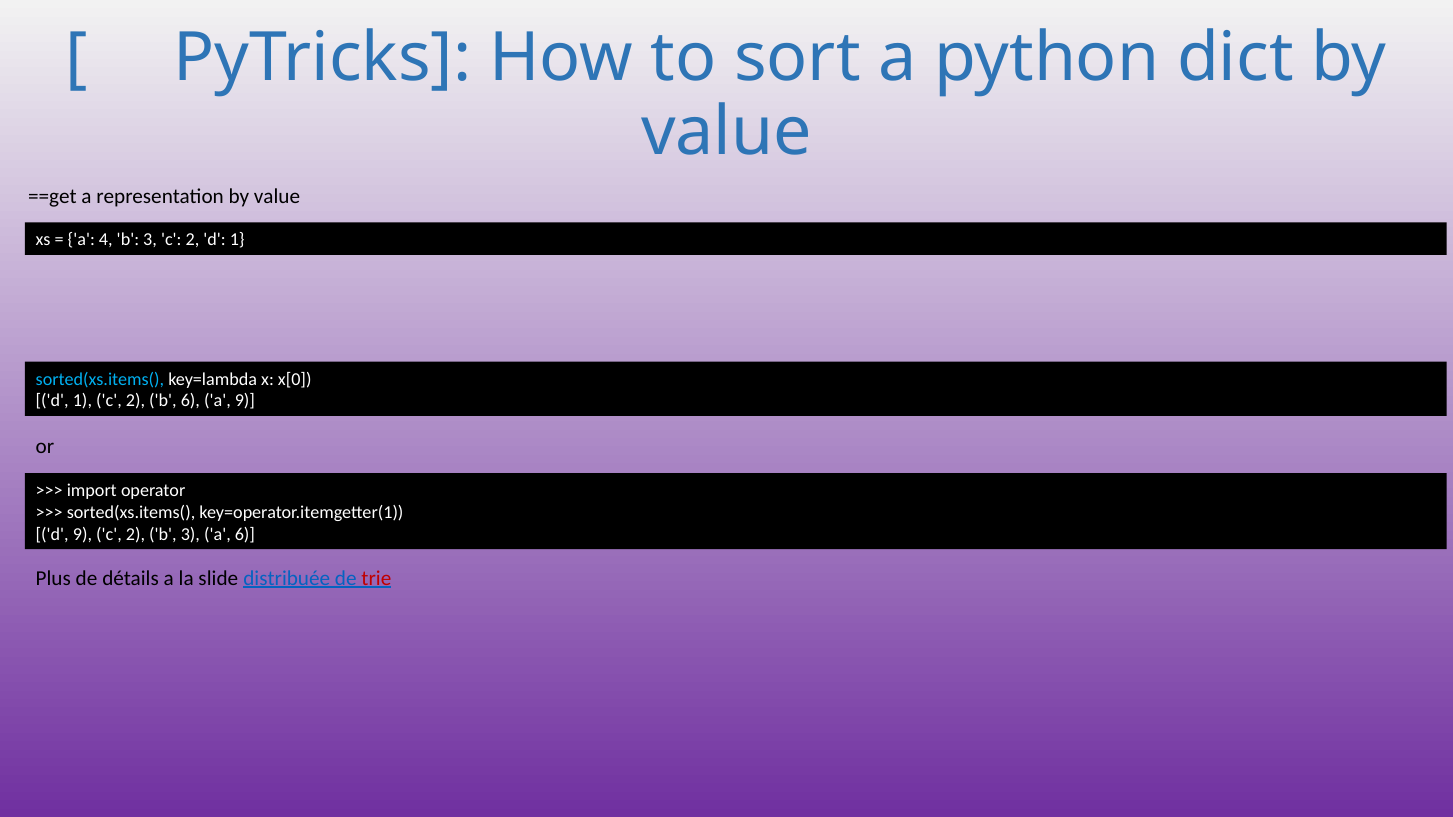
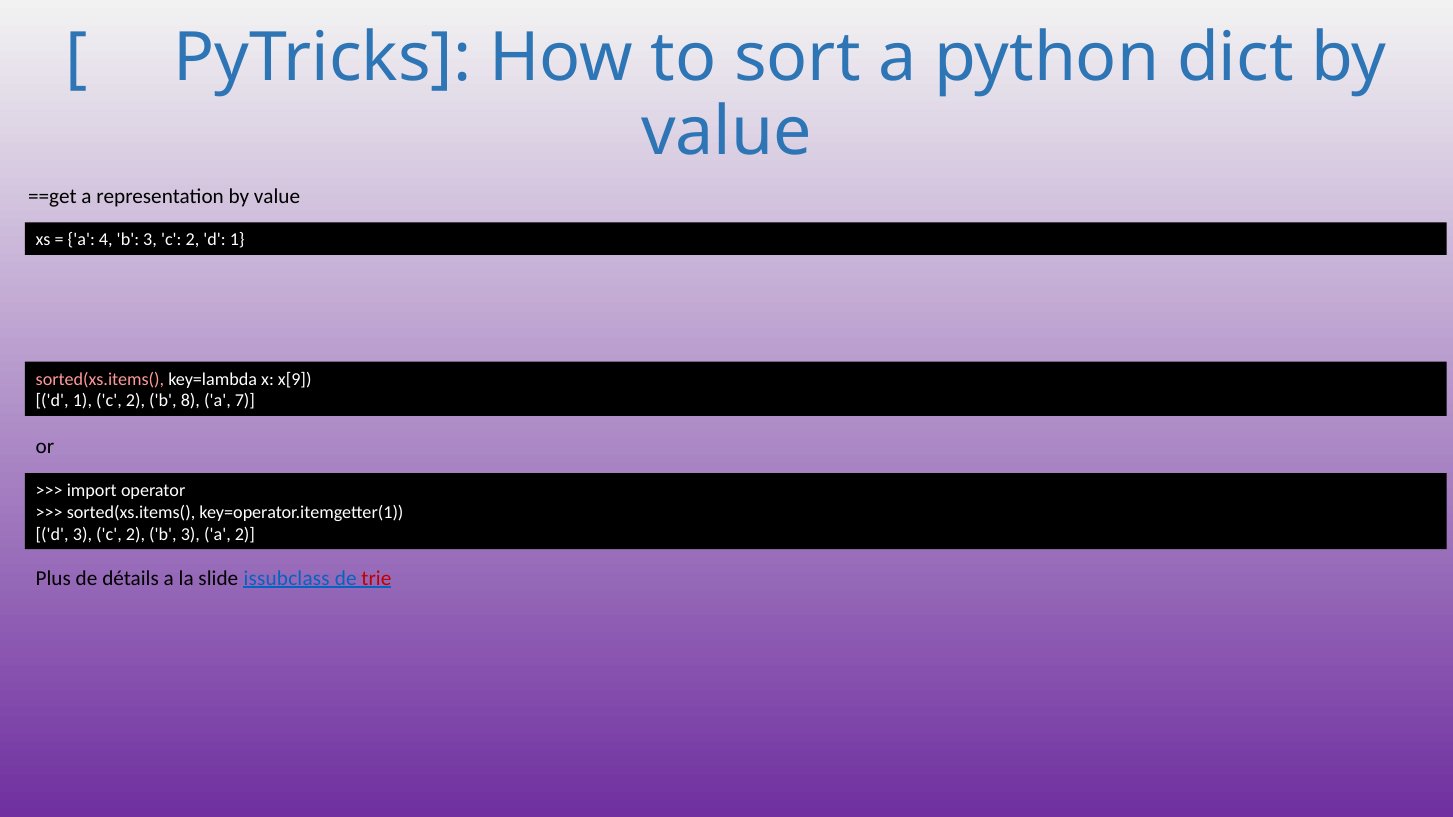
sorted(xs.items( colour: light blue -> pink (100, 379)
x[0: x[0 -> x[9 (295, 379)
b 6: 6 -> 8 (190, 401)
a 9: 9 -> 7 (245, 401)
d 9: 9 -> 3 (82, 534)
a 6: 6 -> 2 (245, 534)
distribuée: distribuée -> issubclass (287, 578)
